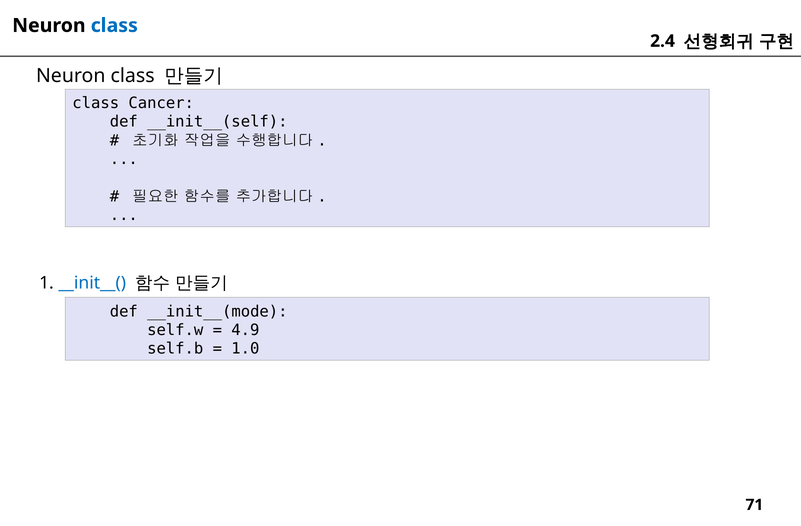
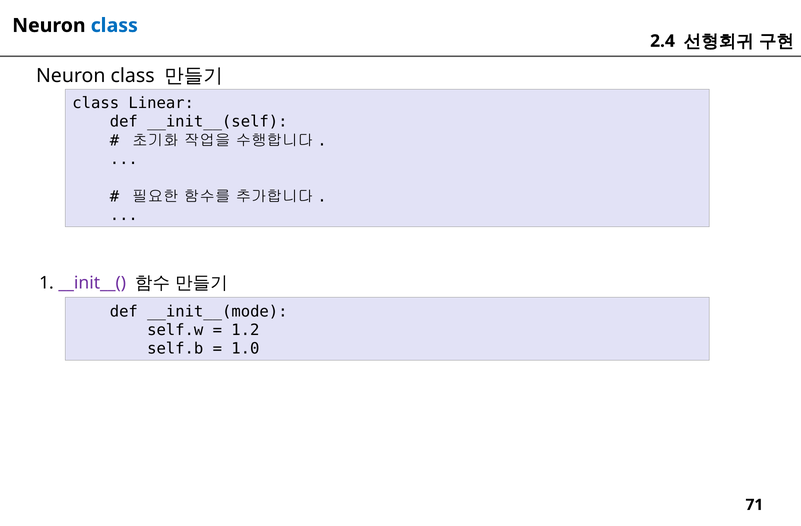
Cancer: Cancer -> Linear (161, 103)
__init__( colour: blue -> purple (92, 283)
4.9: 4.9 -> 1.2 (245, 330)
